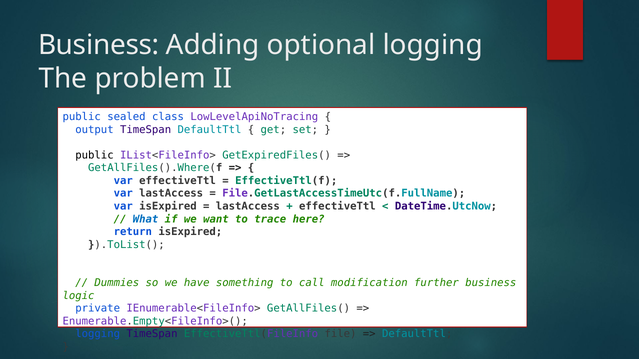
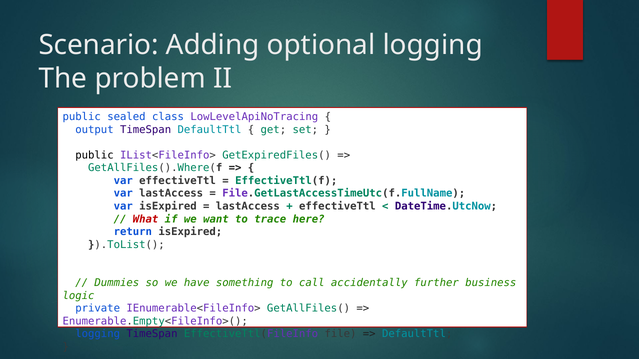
Business: Business -> Scenario (99, 45)
What colour: blue -> red (146, 219)
modification: modification -> accidentally (369, 283)
